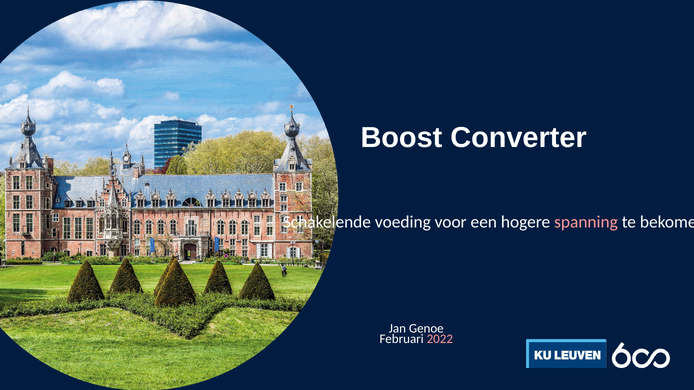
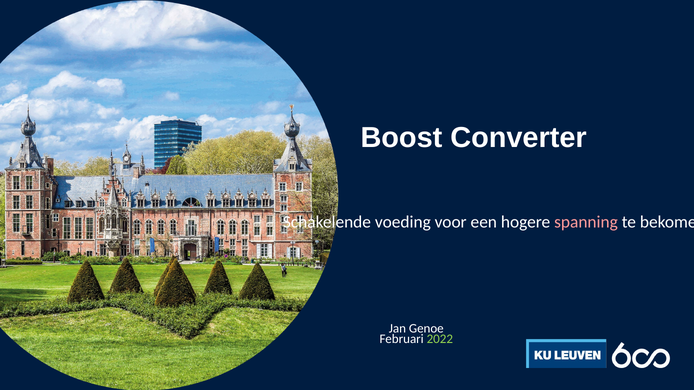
2022 colour: pink -> light green (440, 339)
